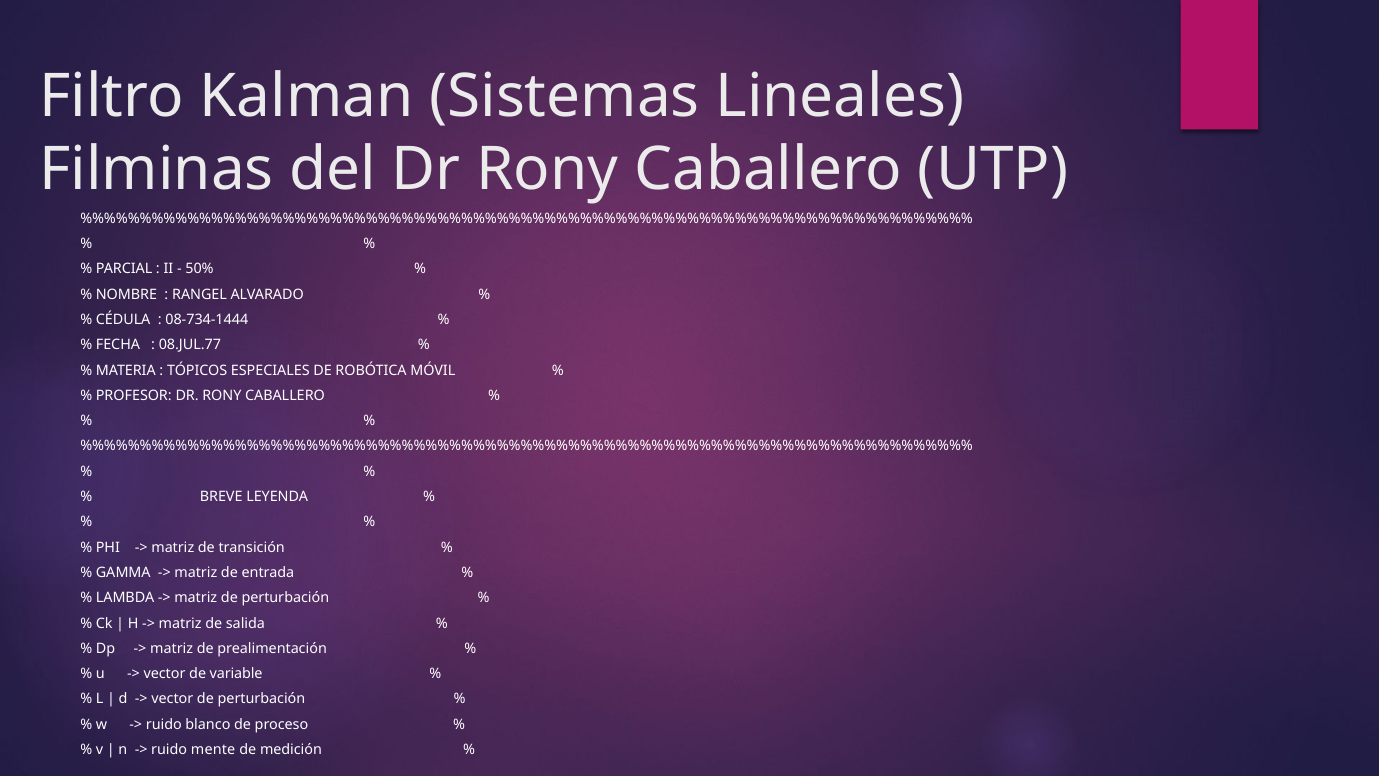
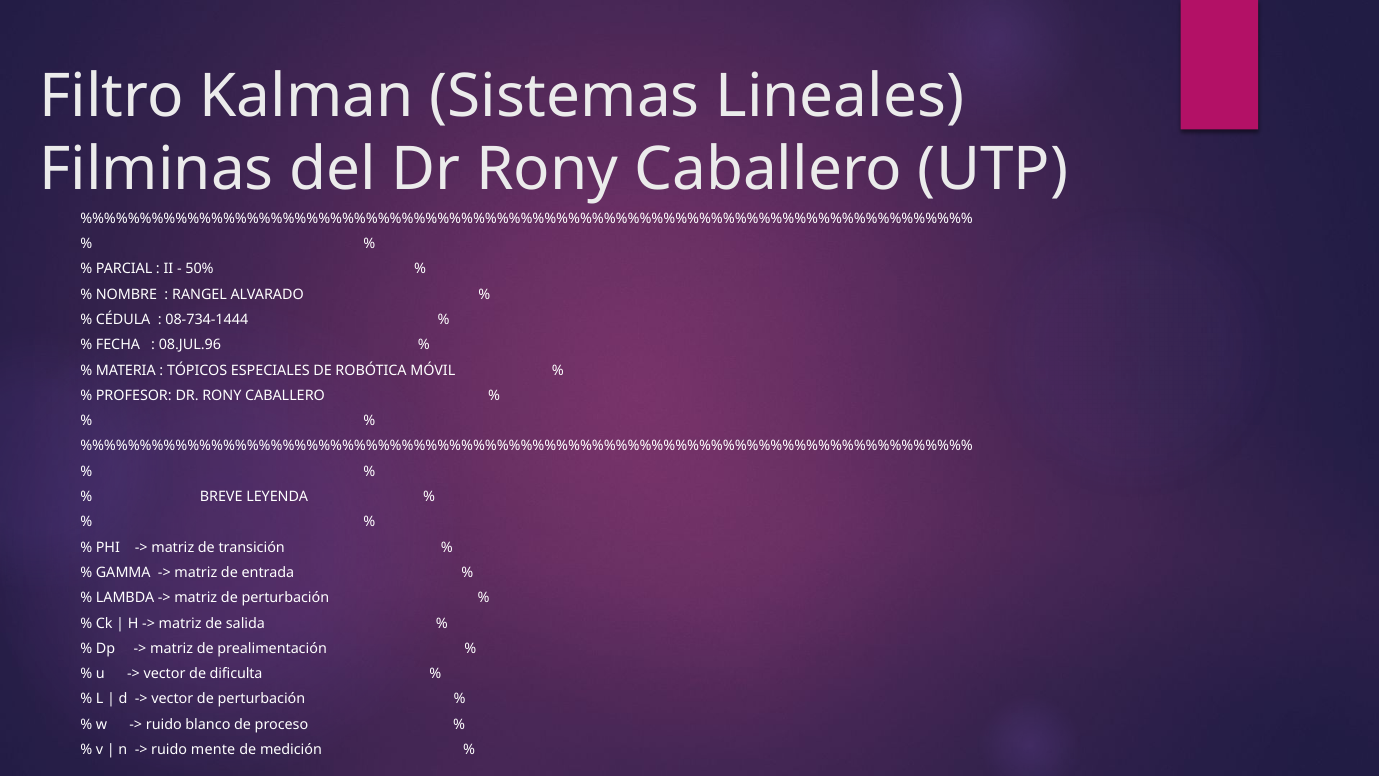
08.JUL.77: 08.JUL.77 -> 08.JUL.96 (190, 345)
variable: variable -> dificulta (236, 674)
